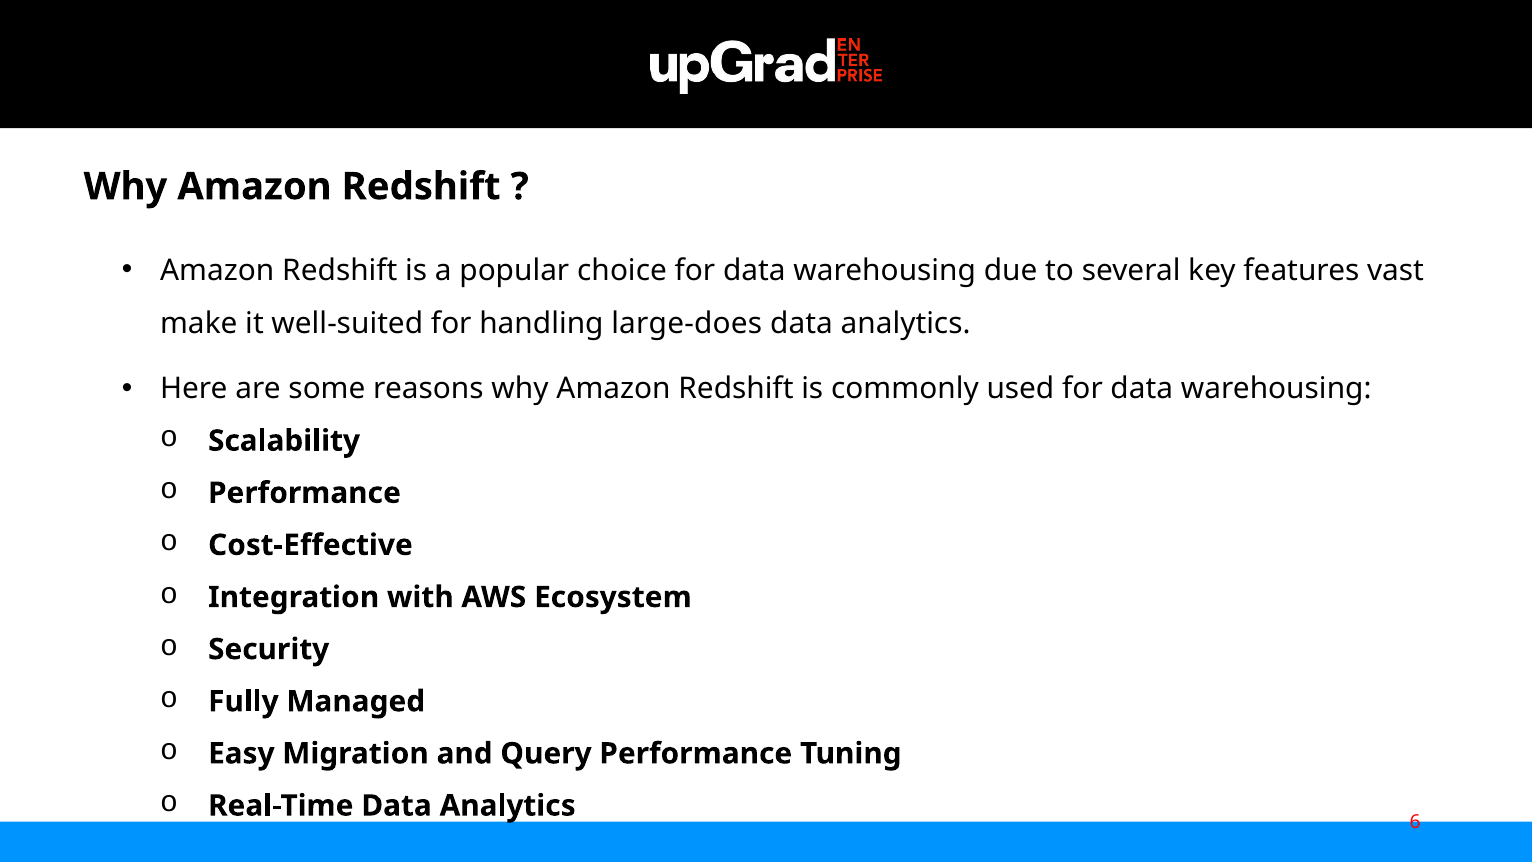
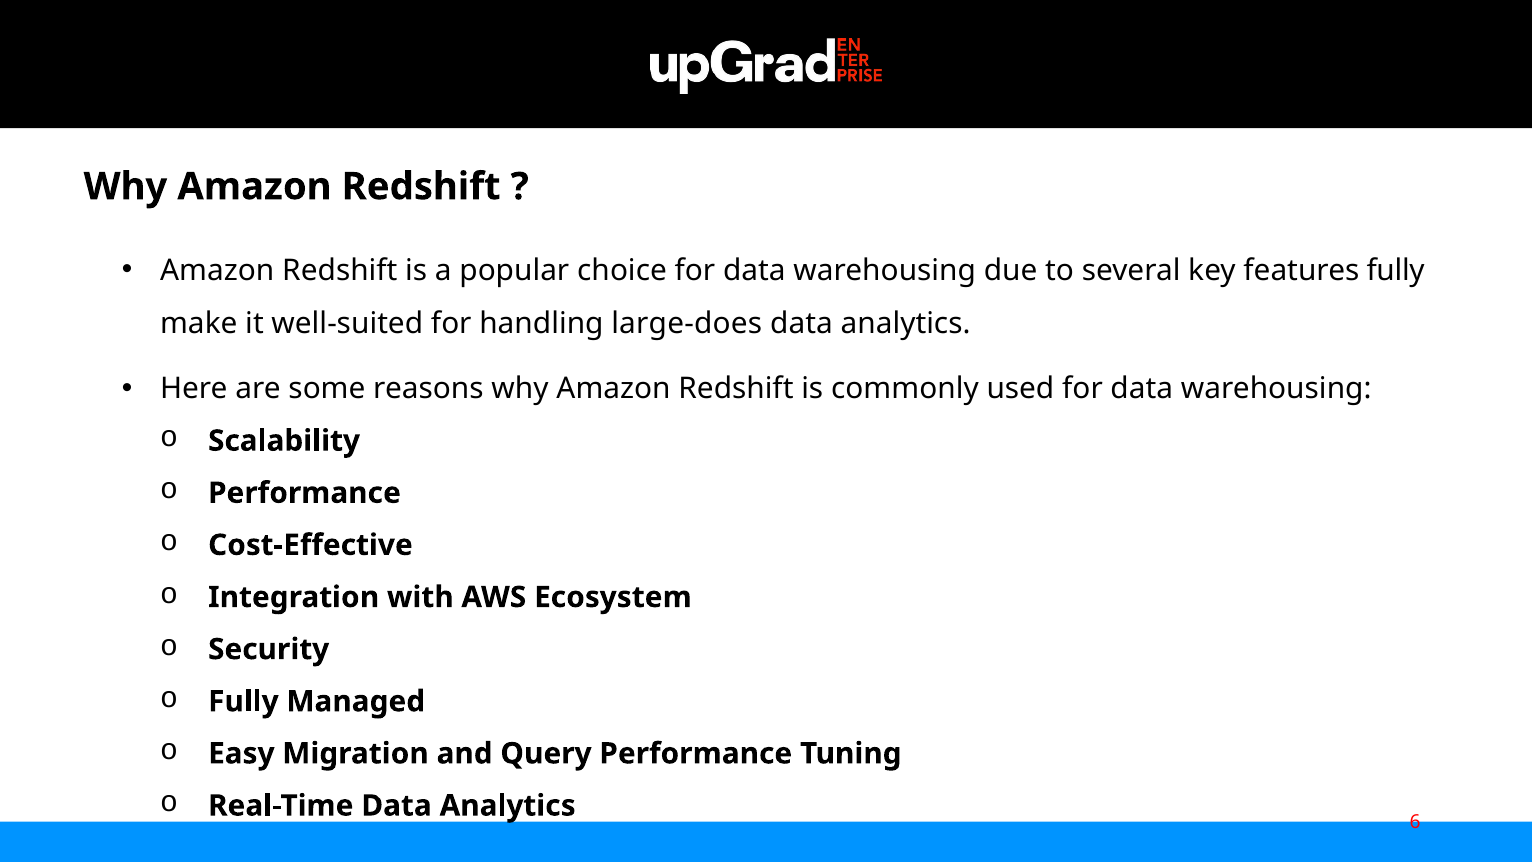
features vast: vast -> fully (1396, 270)
